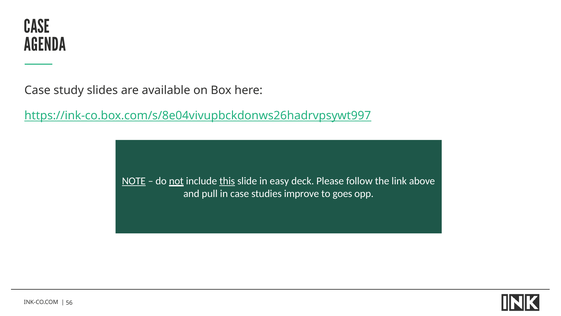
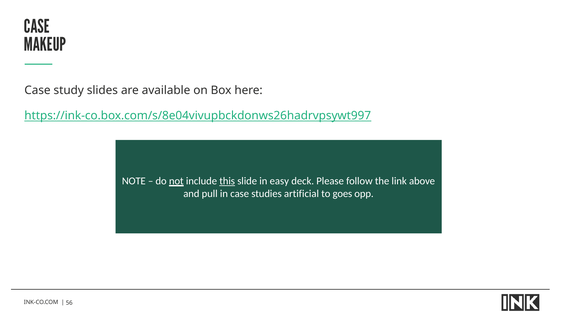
AGENDA: AGENDA -> MAKEUP (45, 45)
NOTE underline: present -> none (134, 181)
improve: improve -> artificial (301, 193)
